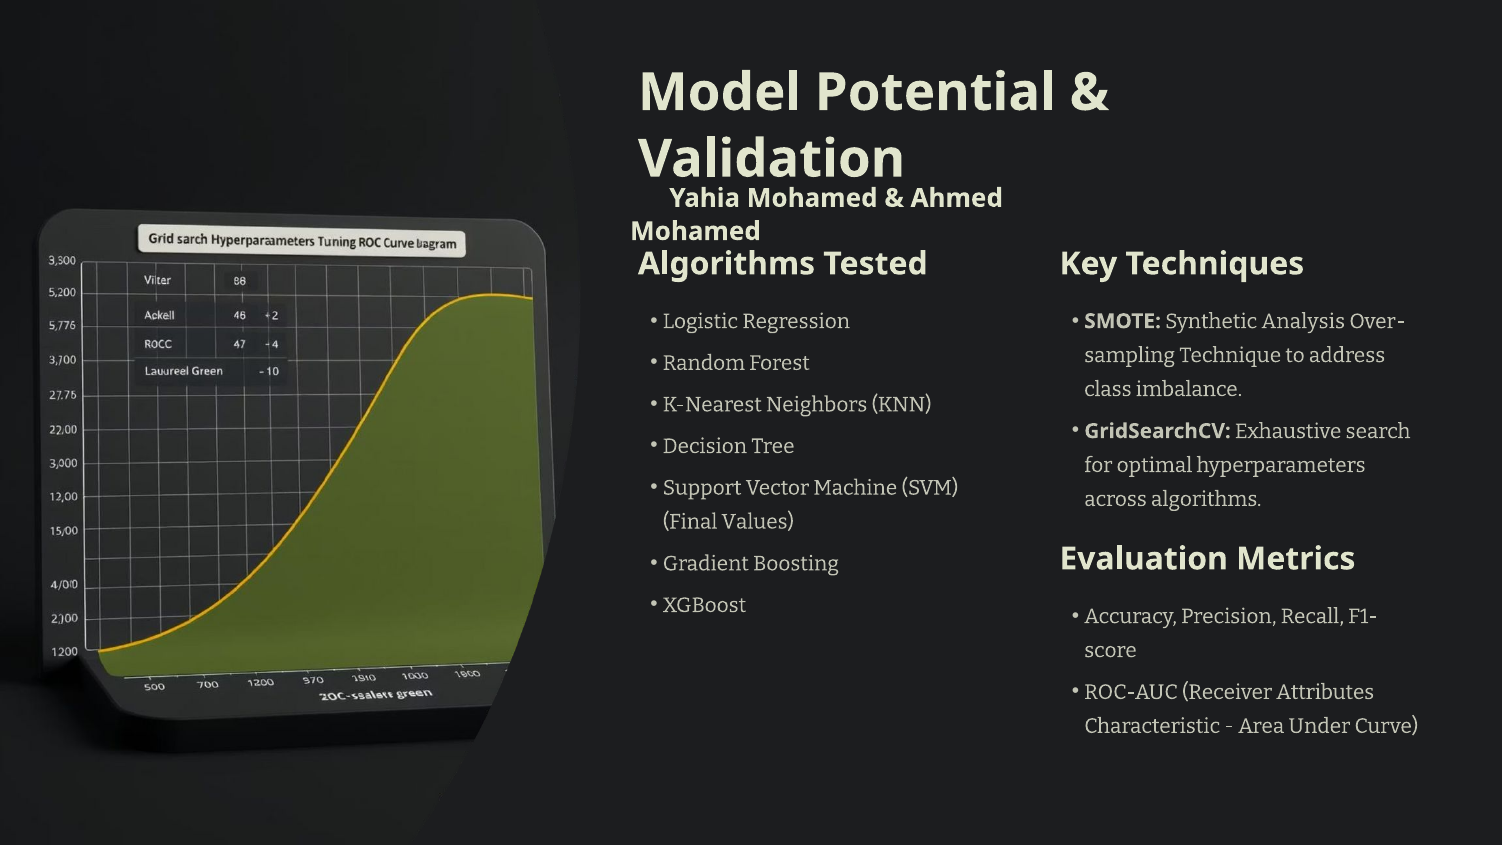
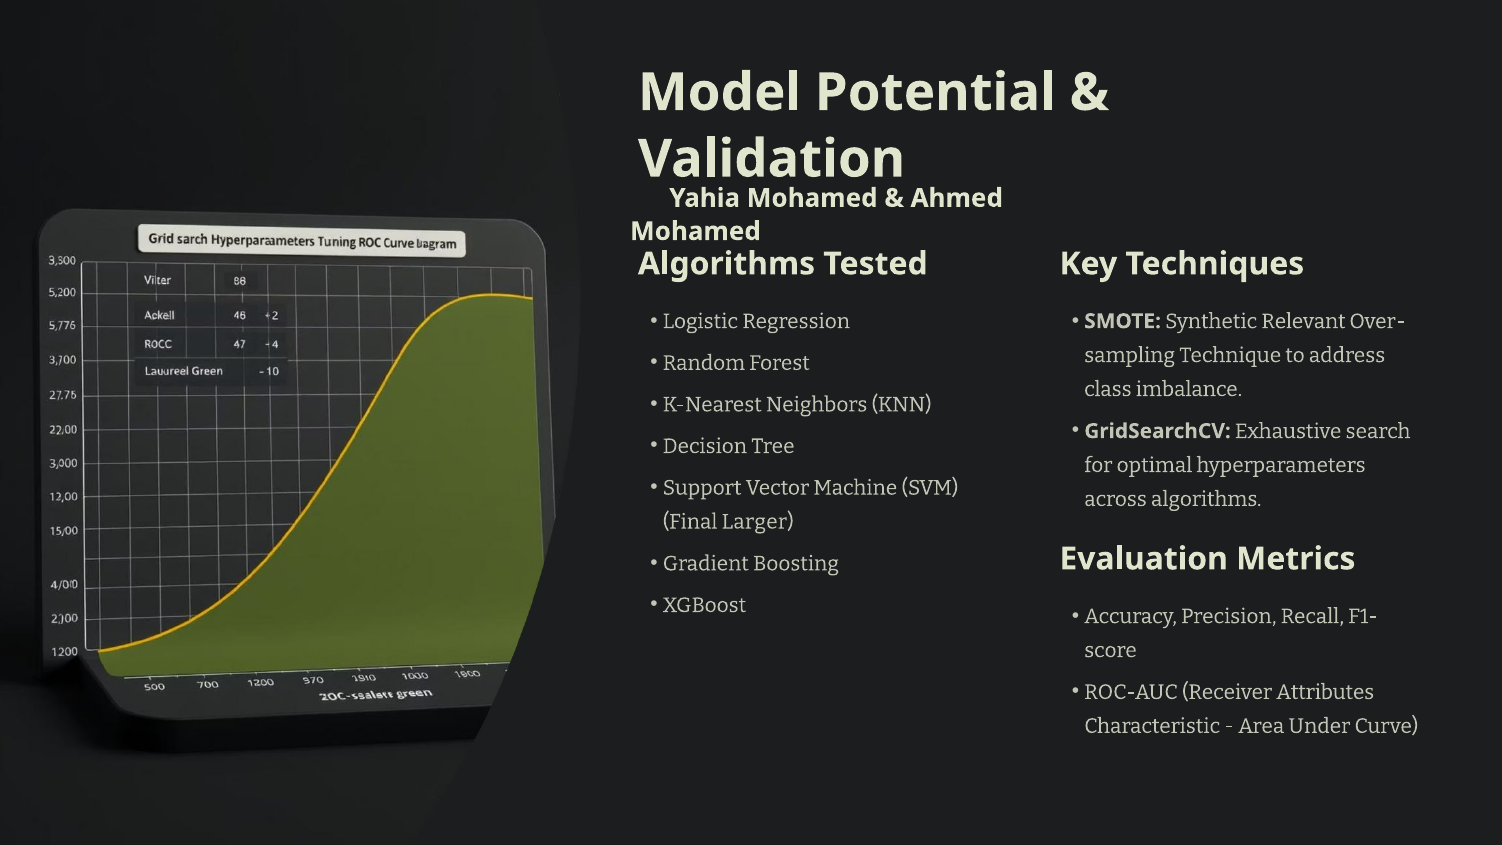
Analysis: Analysis -> Relevant (1303, 321)
Values: Values -> Larger (758, 522)
